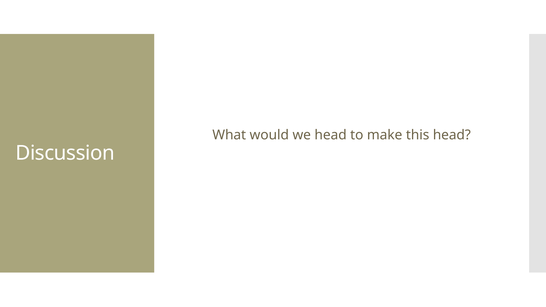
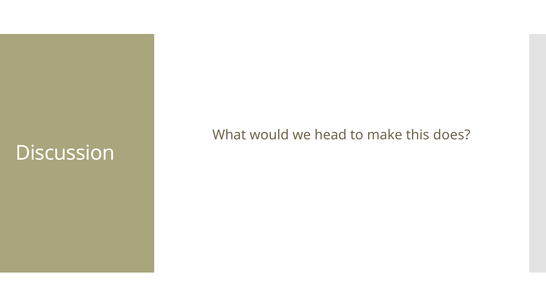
this head: head -> does (452, 135)
